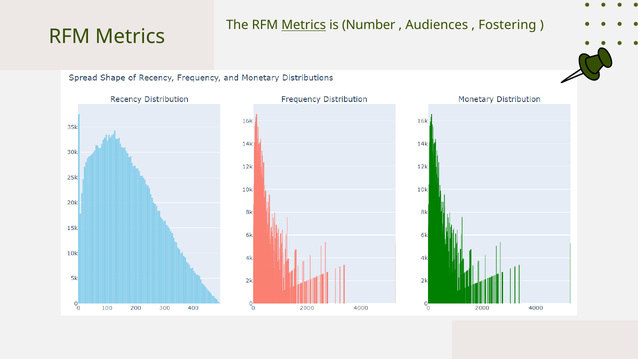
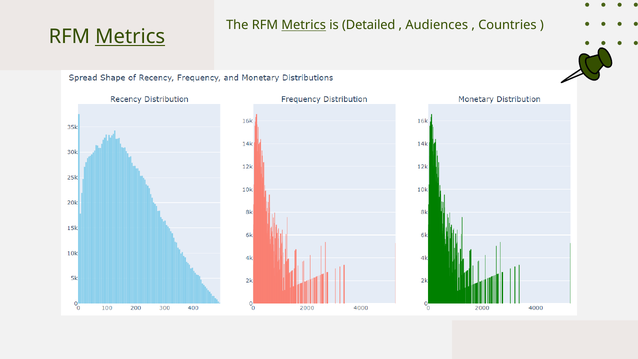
Number: Number -> Detailed (369, 25)
Fostering: Fostering -> Countries (507, 25)
Metrics underline: none -> present (130, 37)
